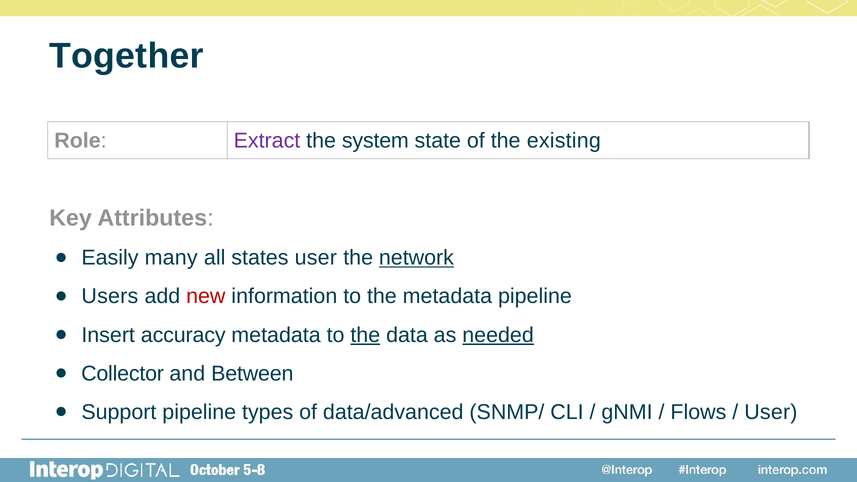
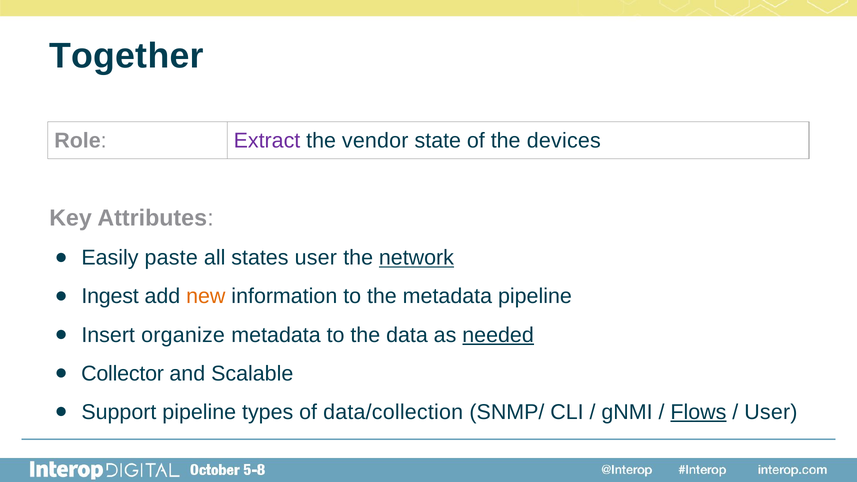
system: system -> vendor (375, 141)
existing: existing -> devices (564, 141)
many: many -> paste (171, 258)
Users: Users -> Ingest (110, 296)
new colour: red -> orange (206, 296)
accuracy: accuracy -> organize (183, 335)
the underline: present -> none (365, 335)
Between: Between -> Scalable (252, 374)
data/advanced: data/advanced -> data/collection (393, 412)
Flows underline: none -> present (698, 412)
